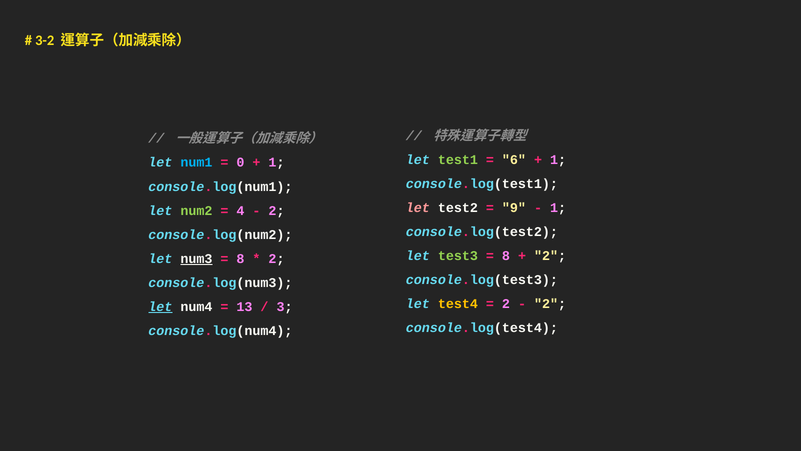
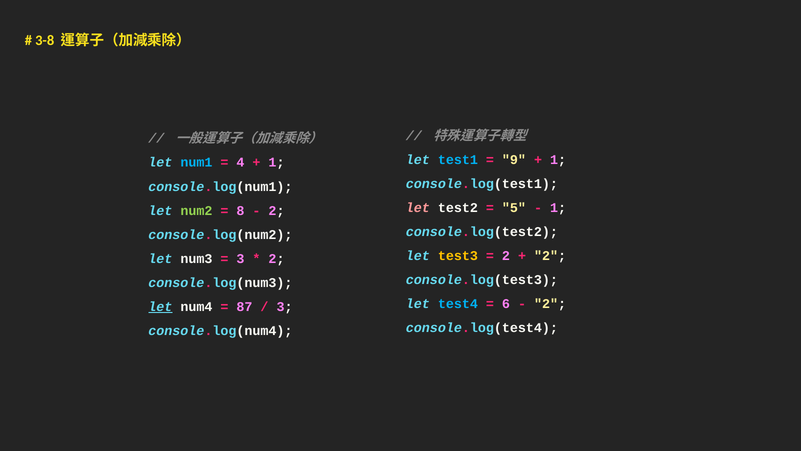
3-2: 3-2 -> 3-8 (45, 40)
test1 colour: light green -> light blue (458, 160)
6: 6 -> 9 (514, 160)
0: 0 -> 4 (240, 162)
9: 9 -> 5 (514, 208)
4: 4 -> 8 (240, 210)
test3 colour: light green -> yellow (458, 256)
8: 8 -> 2 (506, 256)
num3 underline: present -> none (196, 259)
8: 8 -> 3 (240, 259)
test4 colour: yellow -> light blue (458, 304)
2: 2 -> 6 (506, 304)
13: 13 -> 87 (244, 307)
